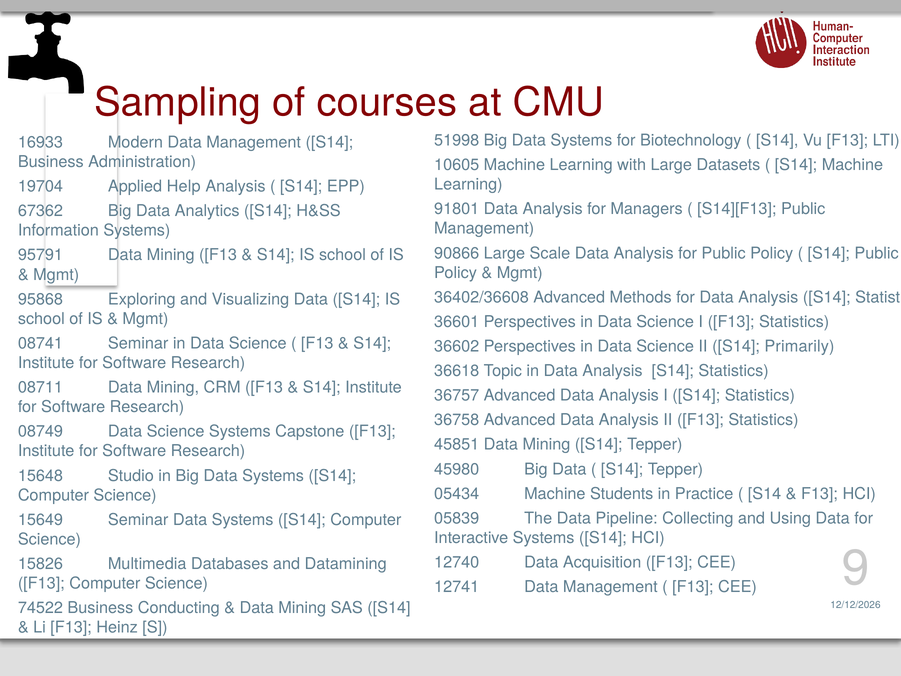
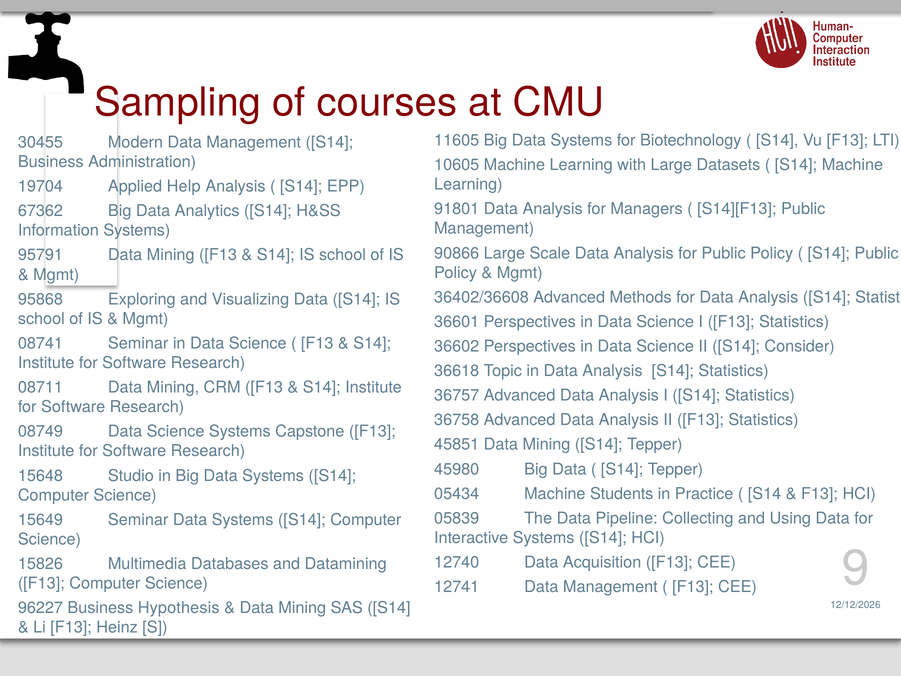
51998: 51998 -> 11605 (457, 140)
16933: 16933 -> 30455 (40, 142)
Primarily: Primarily -> Consider (800, 346)
74522: 74522 -> 96227 (40, 608)
Conducting: Conducting -> Hypothesis (179, 608)
